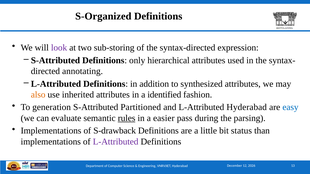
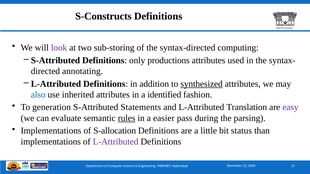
S-Organized: S-Organized -> S-Constructs (103, 16)
expression: expression -> computing (238, 48)
hierarchical: hierarchical -> productions (169, 60)
synthesized underline: none -> present (202, 84)
also colour: orange -> blue (38, 95)
Partitioned: Partitioned -> Statements (141, 107)
L-Attributed Hyderabad: Hyderabad -> Translation (247, 107)
easy colour: blue -> purple (291, 107)
S-drawback: S-drawback -> S-allocation (115, 131)
